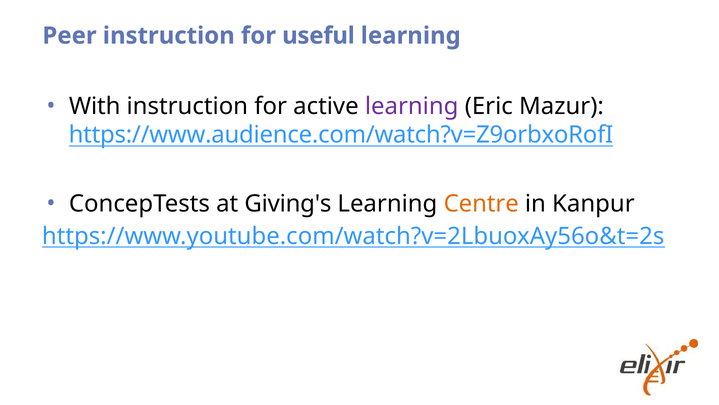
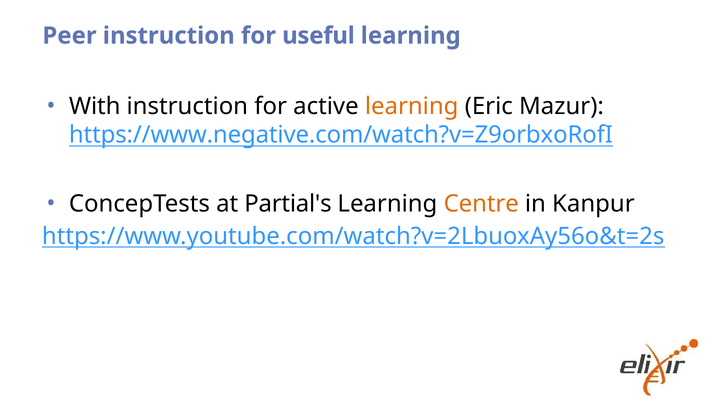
learning colour: purple -> orange (412, 106)
https://www.audience.com/watch?v=Z9orbxoRofI: https://www.audience.com/watch?v=Z9orbxoRofI -> https://www.negative.com/watch?v=Z9orbxoRofI (341, 135)
Giving's: Giving's -> Partial's (288, 203)
